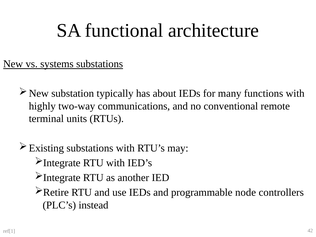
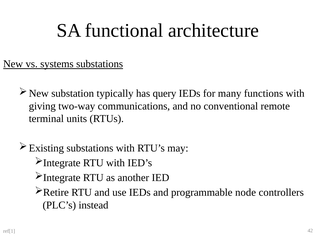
about: about -> query (165, 93)
highly: highly -> giving (42, 106)
